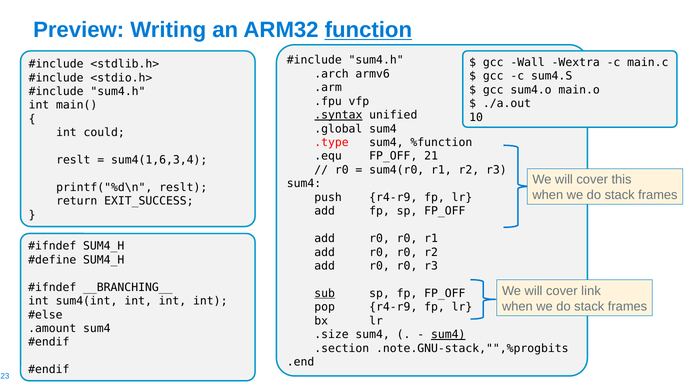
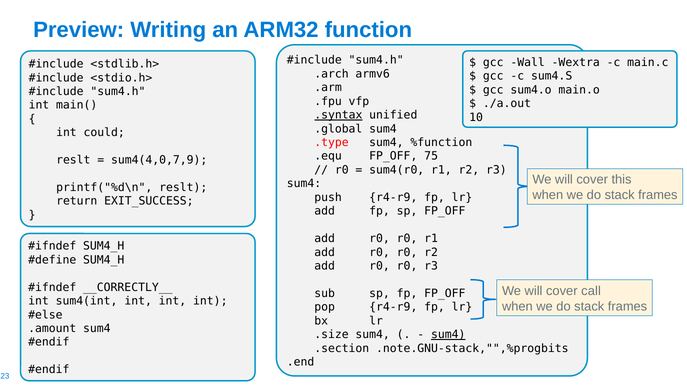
function underline: present -> none (368, 30)
21: 21 -> 75 (431, 156)
sum4(1,6,3,4: sum4(1,6,3,4 -> sum4(4,0,7,9 (159, 160)
__BRANCHING__: __BRANCHING__ -> __CORRECTLY__ (128, 288)
link: link -> call (591, 291)
sub underline: present -> none (325, 294)
